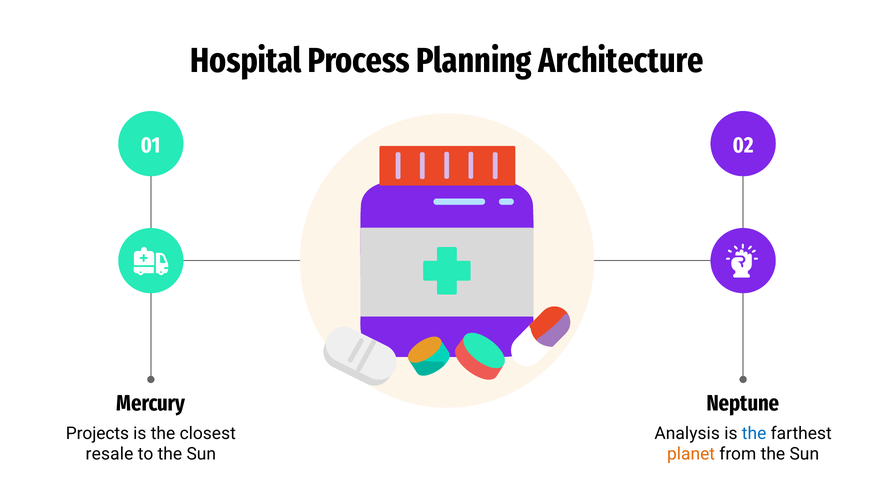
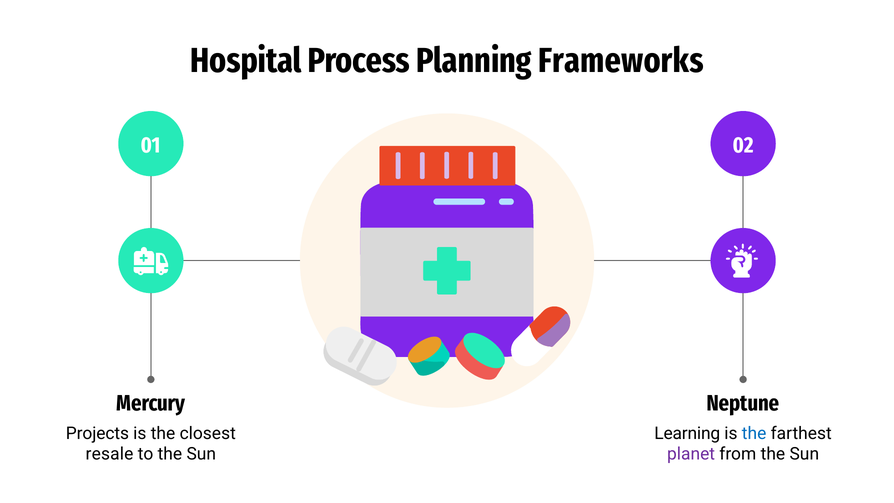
Architecture: Architecture -> Frameworks (621, 61)
Analysis: Analysis -> Learning (687, 433)
planet colour: orange -> purple (691, 454)
